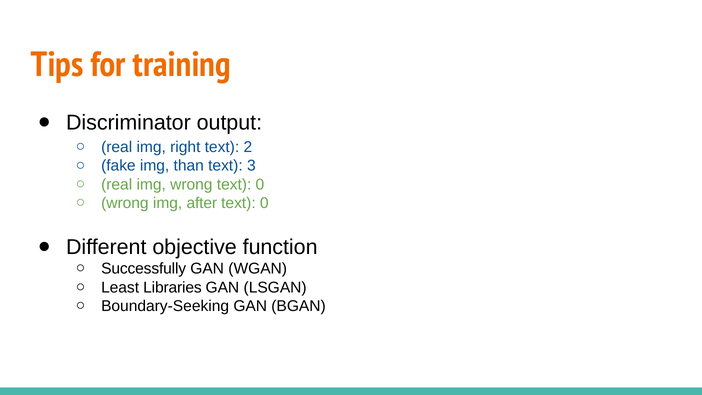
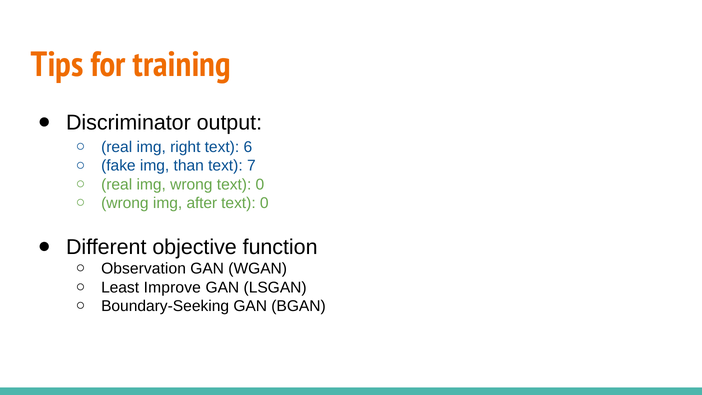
2: 2 -> 6 (248, 147)
3: 3 -> 7 (251, 166)
Successfully: Successfully -> Observation (144, 269)
Libraries: Libraries -> Improve (172, 287)
